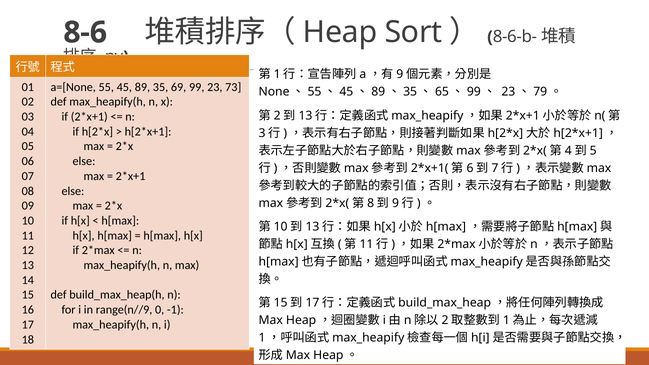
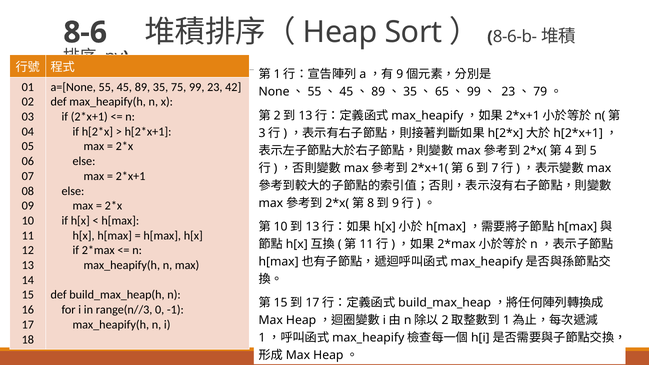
69: 69 -> 75 (179, 87)
73: 73 -> 42 (233, 87)
range(n//9: range(n//9 -> range(n//3 (124, 310)
